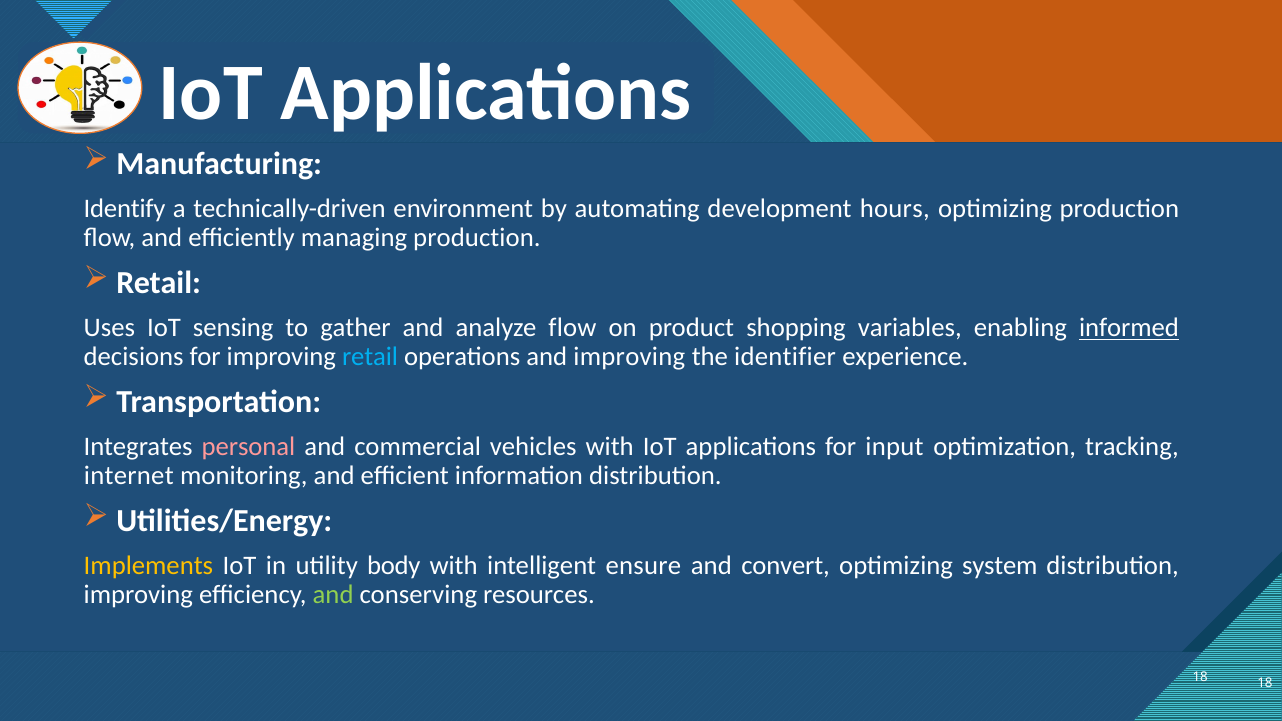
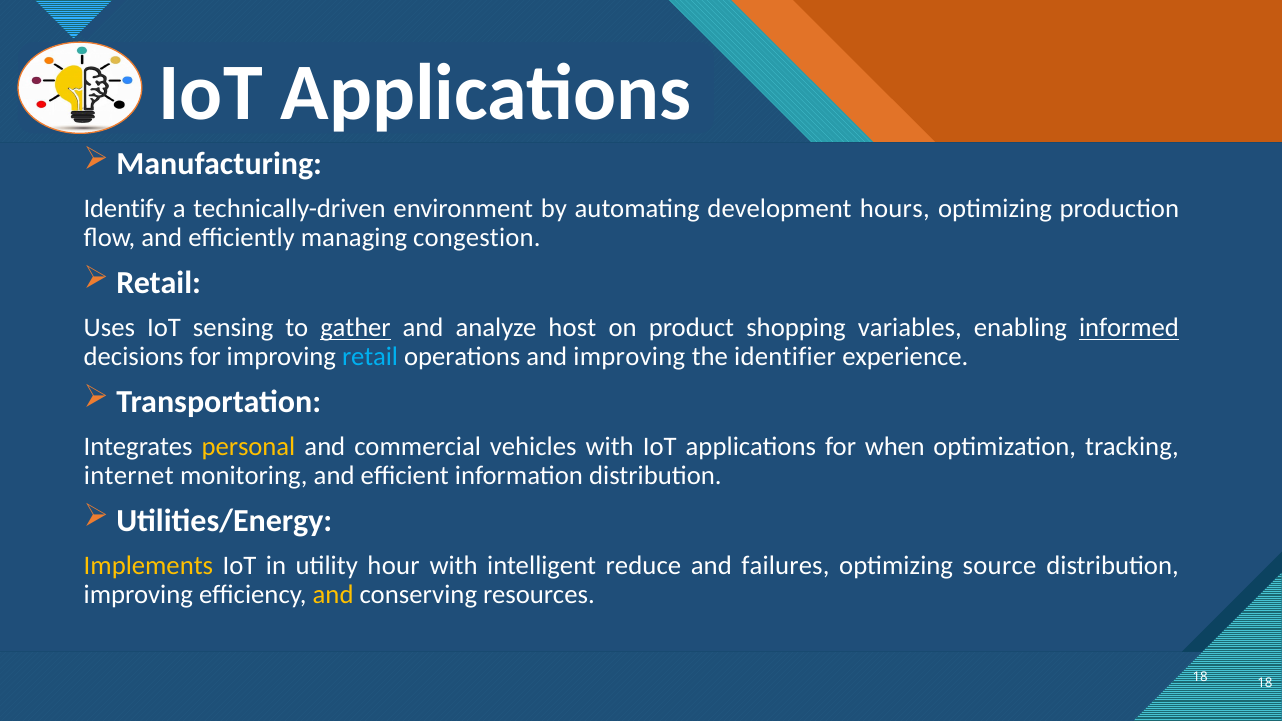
managing production: production -> congestion (477, 238)
gather underline: none -> present (355, 328)
analyze flow: flow -> host (572, 328)
personal colour: pink -> yellow (248, 447)
input: input -> when (895, 447)
body: body -> hour (394, 566)
ensure: ensure -> reduce (643, 566)
convert: convert -> failures (785, 566)
system: system -> source (1000, 566)
and colour: light green -> yellow (333, 595)
